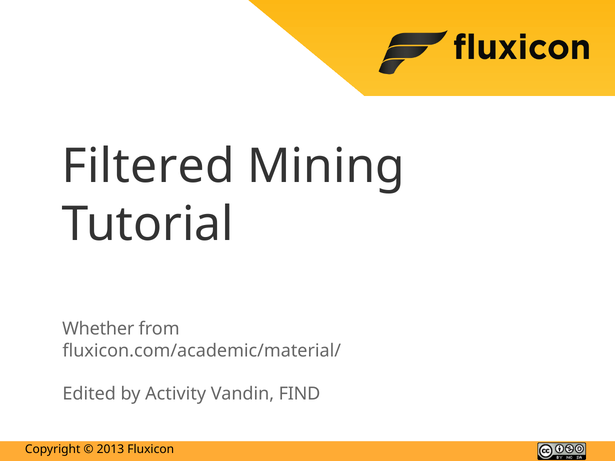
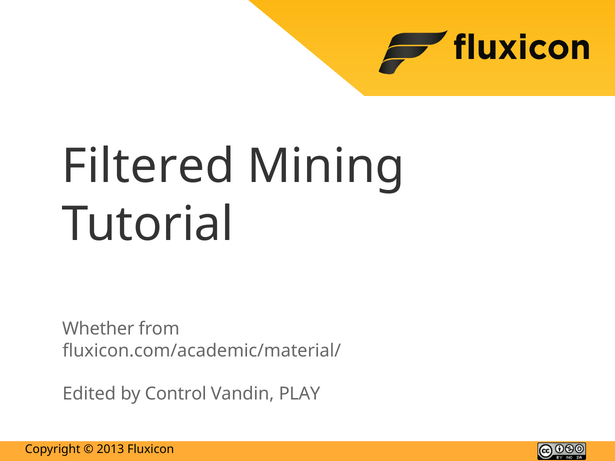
Activity: Activity -> Control (176, 394)
FIND: FIND -> PLAY (300, 394)
